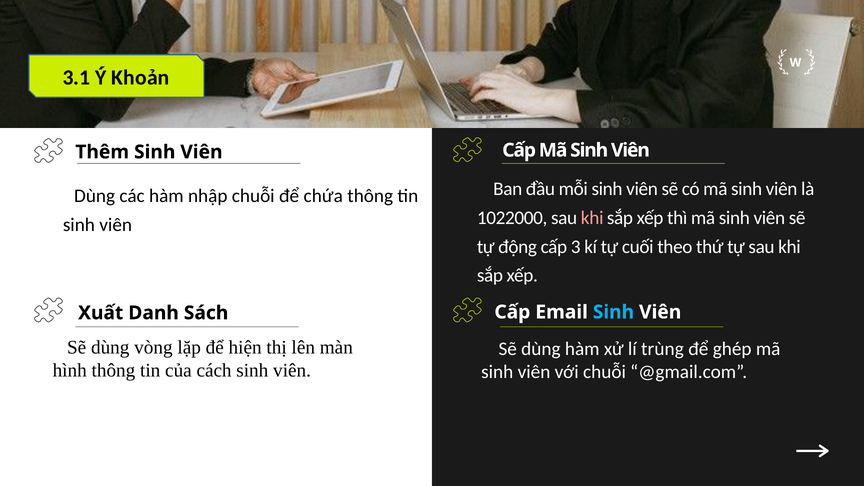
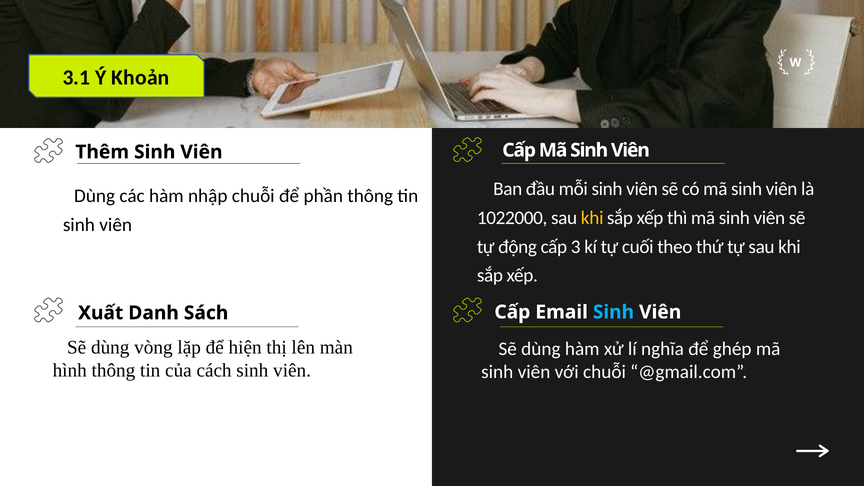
chứa: chứa -> phần (323, 196)
khi colour: pink -> yellow (592, 218)
trùng: trùng -> nghĩa (663, 349)
